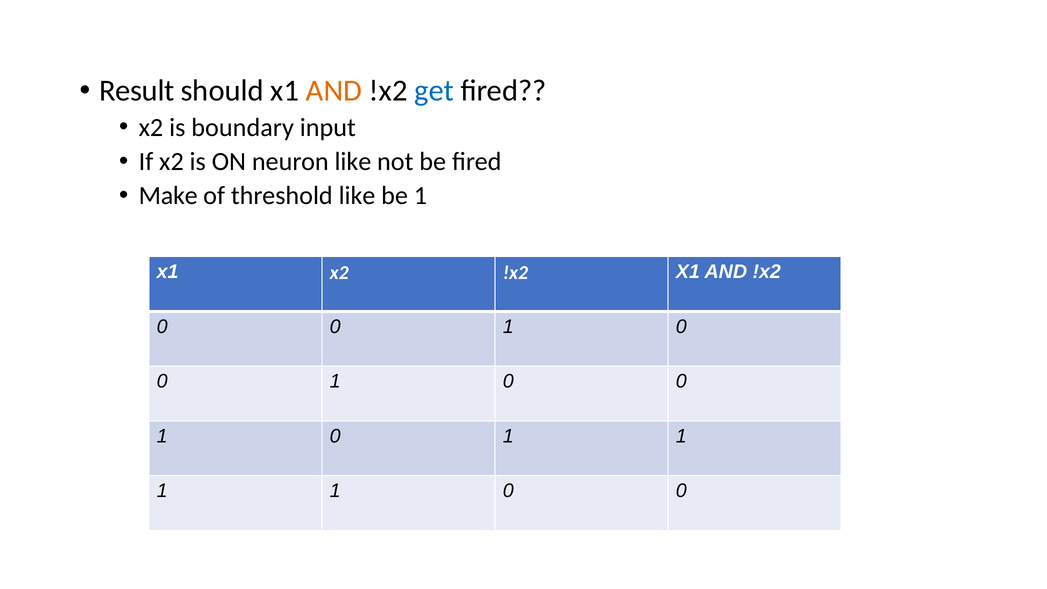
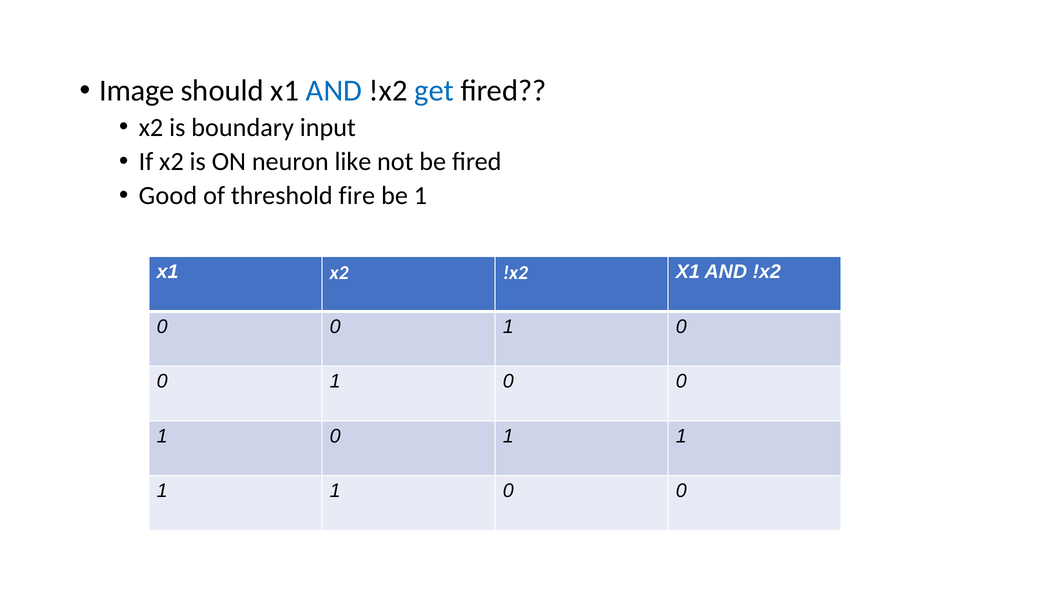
Result: Result -> Image (137, 91)
AND colour: orange -> blue (334, 91)
Make: Make -> Good (168, 196)
threshold like: like -> fire (357, 196)
